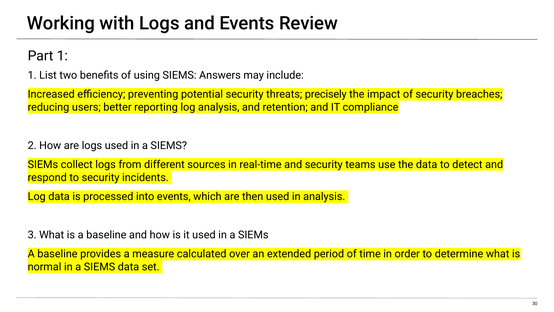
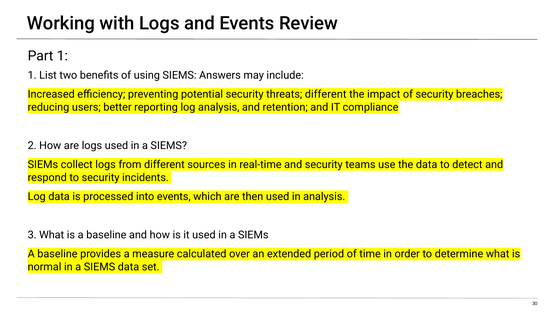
threats precisely: precisely -> different (326, 94)
